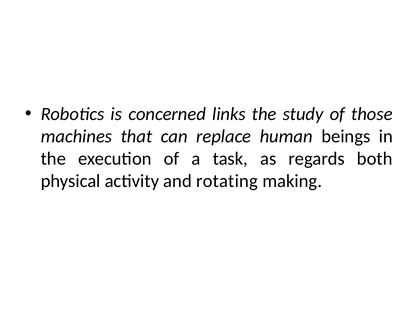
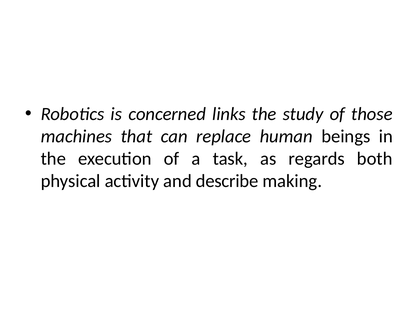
rotating: rotating -> describe (227, 181)
